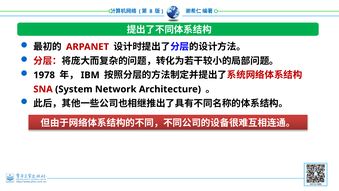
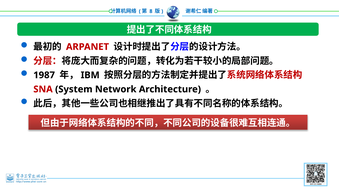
1978: 1978 -> 1987 (44, 75)
